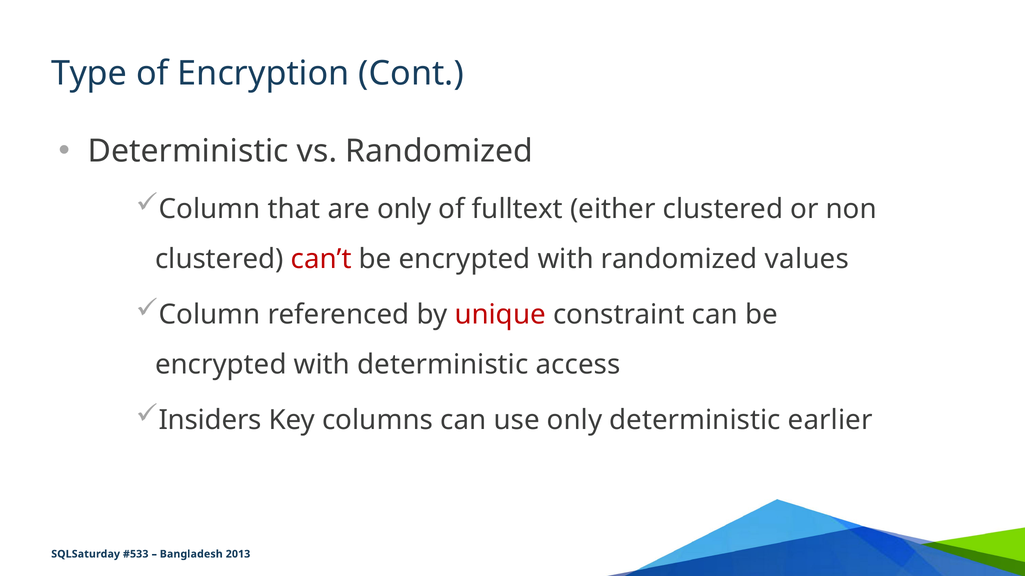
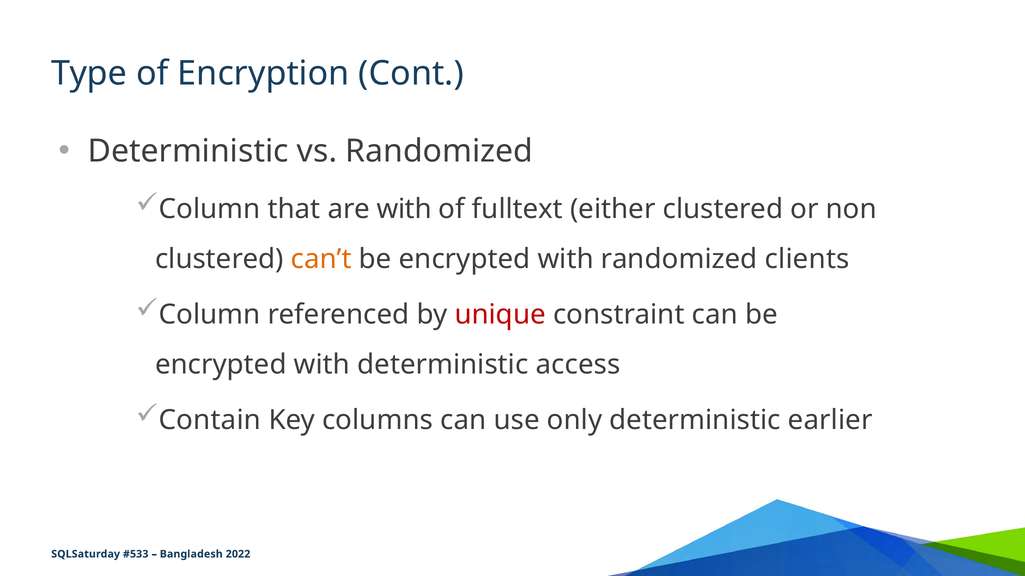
are only: only -> with (404, 209)
can’t colour: red -> orange (321, 259)
values: values -> clients (807, 259)
Insiders: Insiders -> Contain (210, 421)
2013: 2013 -> 2022 (238, 555)
